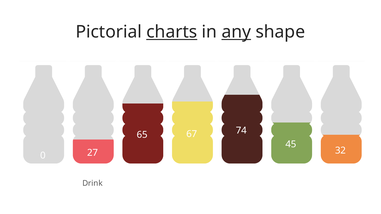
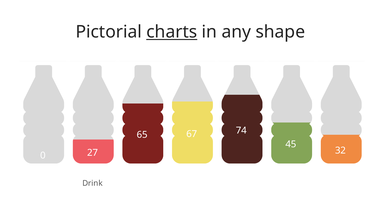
any underline: present -> none (236, 32)
